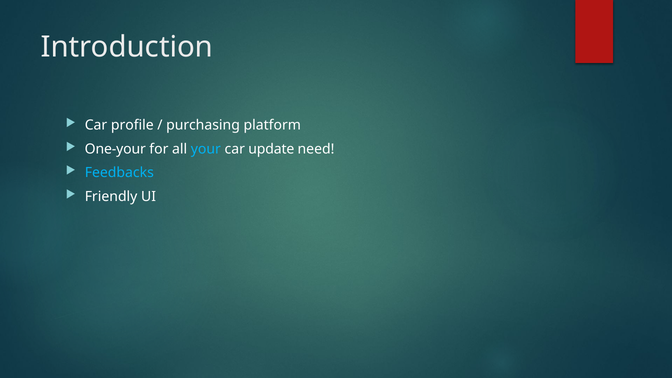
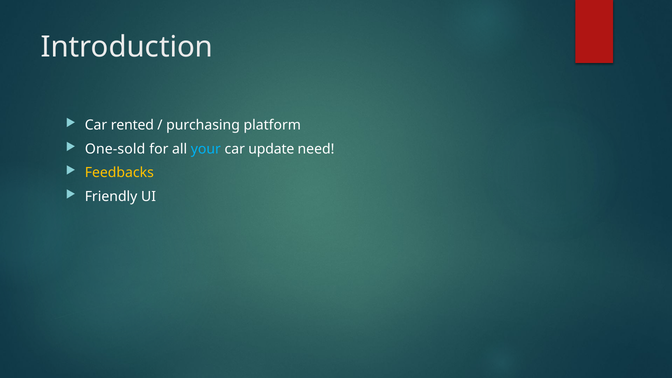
profile: profile -> rented (132, 125)
One-your: One-your -> One-sold (115, 149)
Feedbacks colour: light blue -> yellow (119, 173)
